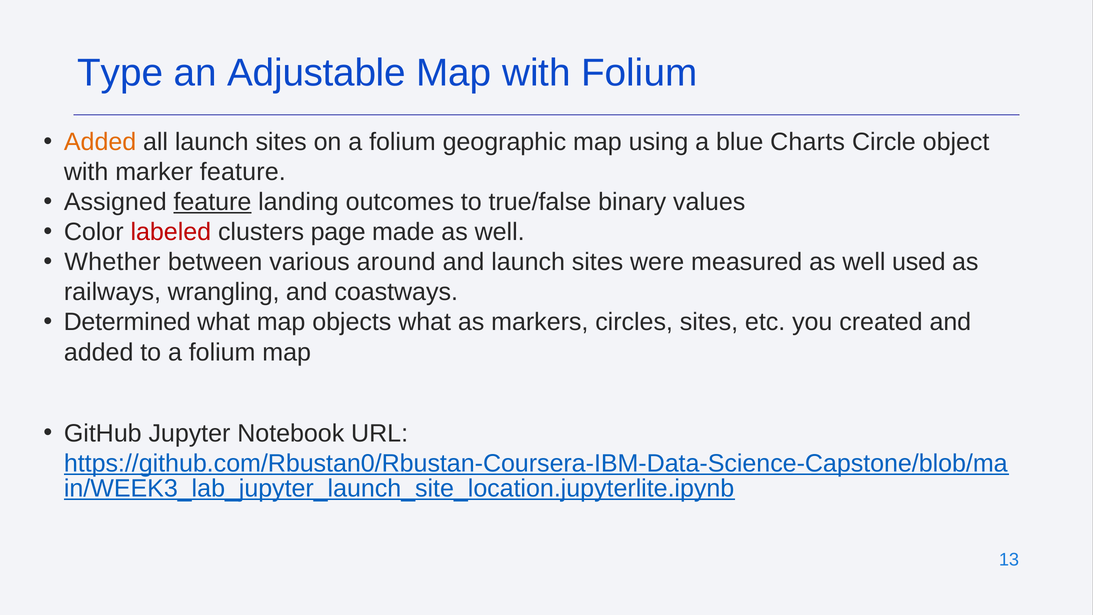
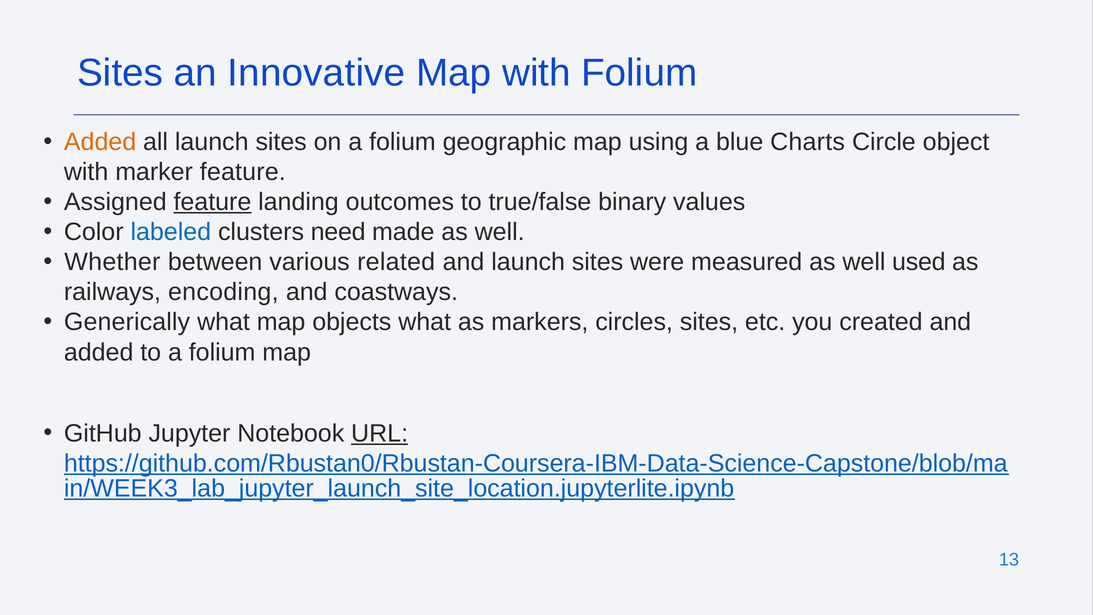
Type: Type -> Sites (120, 73)
Adjustable: Adjustable -> Innovative (316, 73)
labeled colour: red -> blue (171, 232)
page: page -> need (338, 232)
around: around -> related (396, 262)
wrangling: wrangling -> encoding (223, 292)
Determined: Determined -> Generically (127, 322)
URL underline: none -> present (380, 433)
